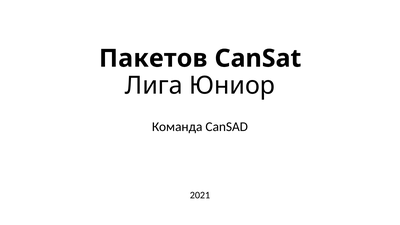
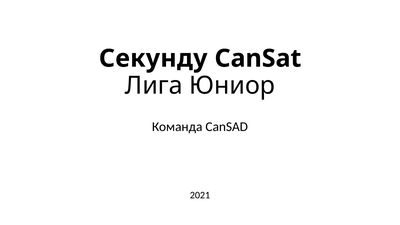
Пакетов: Пакетов -> Секунду (153, 58)
